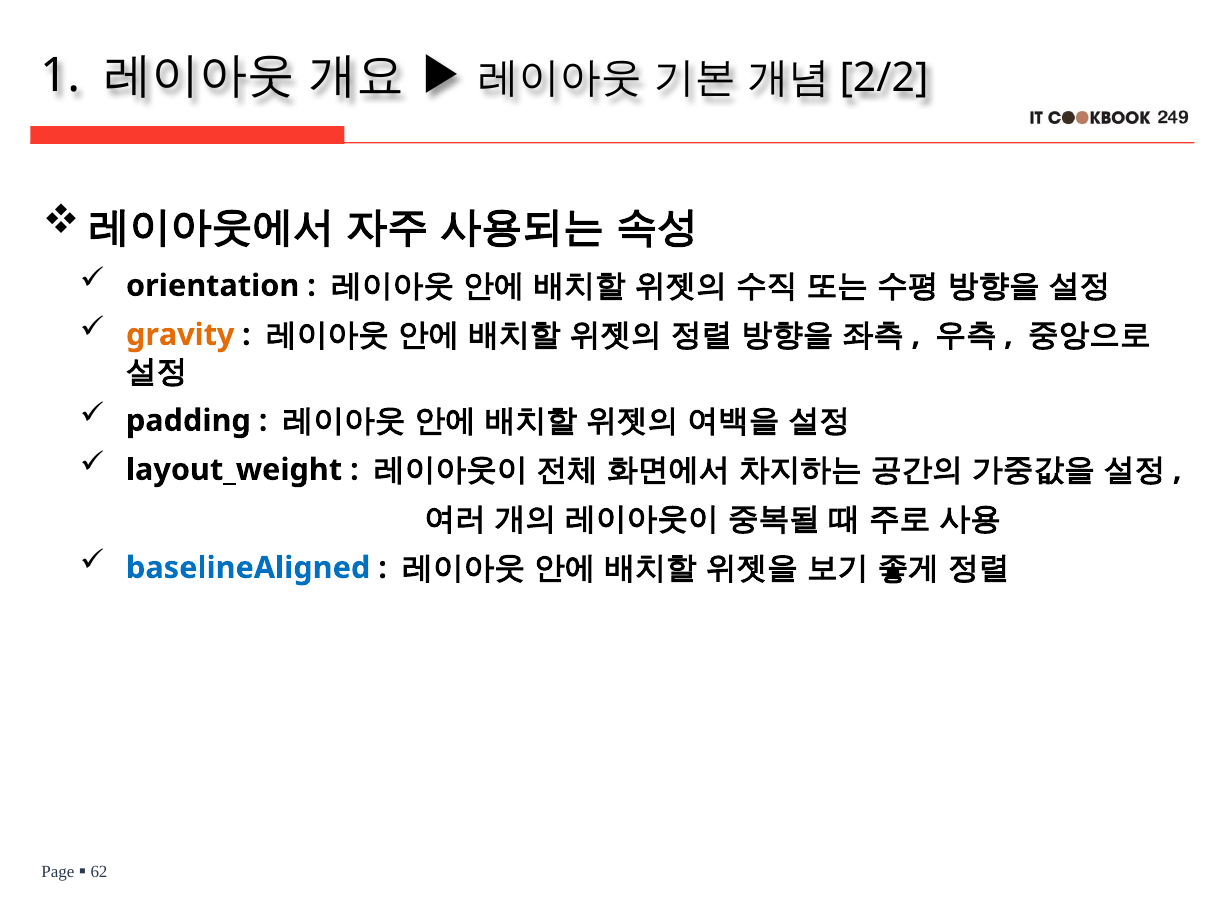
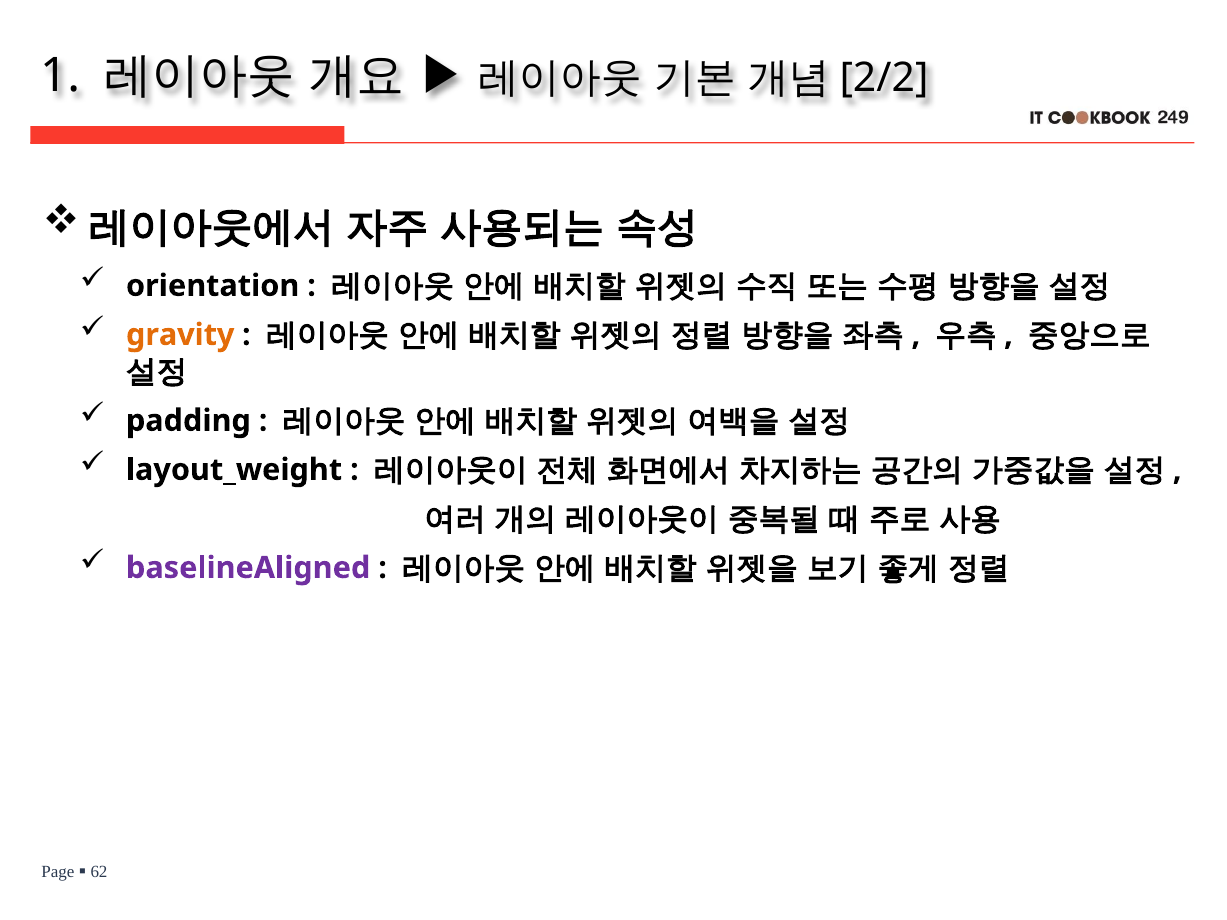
baselineAligned colour: blue -> purple (248, 568)
